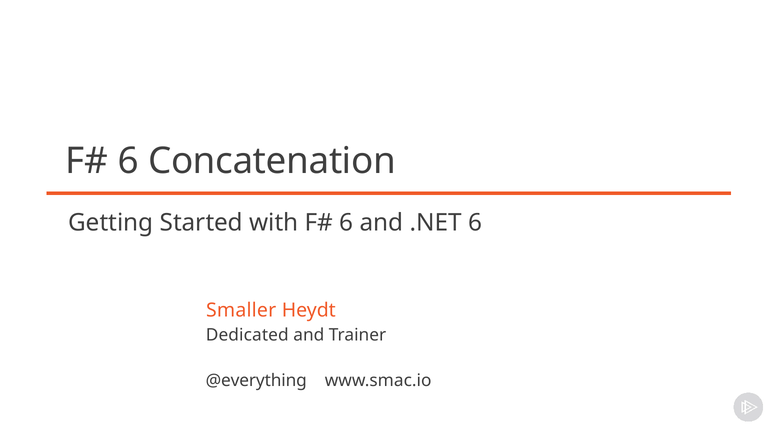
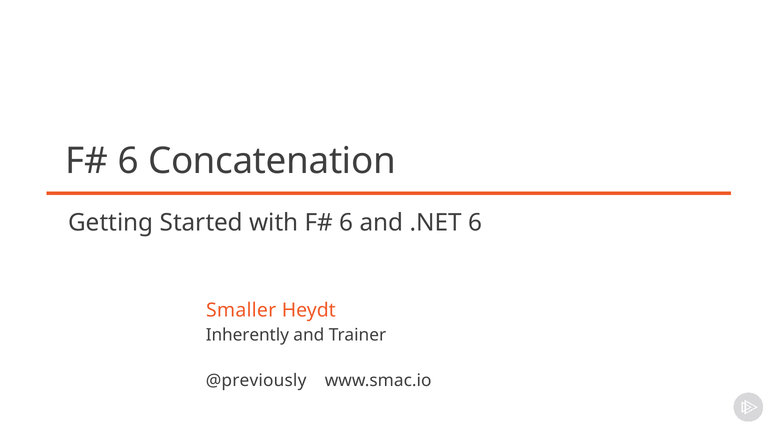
Dedicated: Dedicated -> Inherently (247, 335)
@everything: @everything -> @previously (256, 381)
